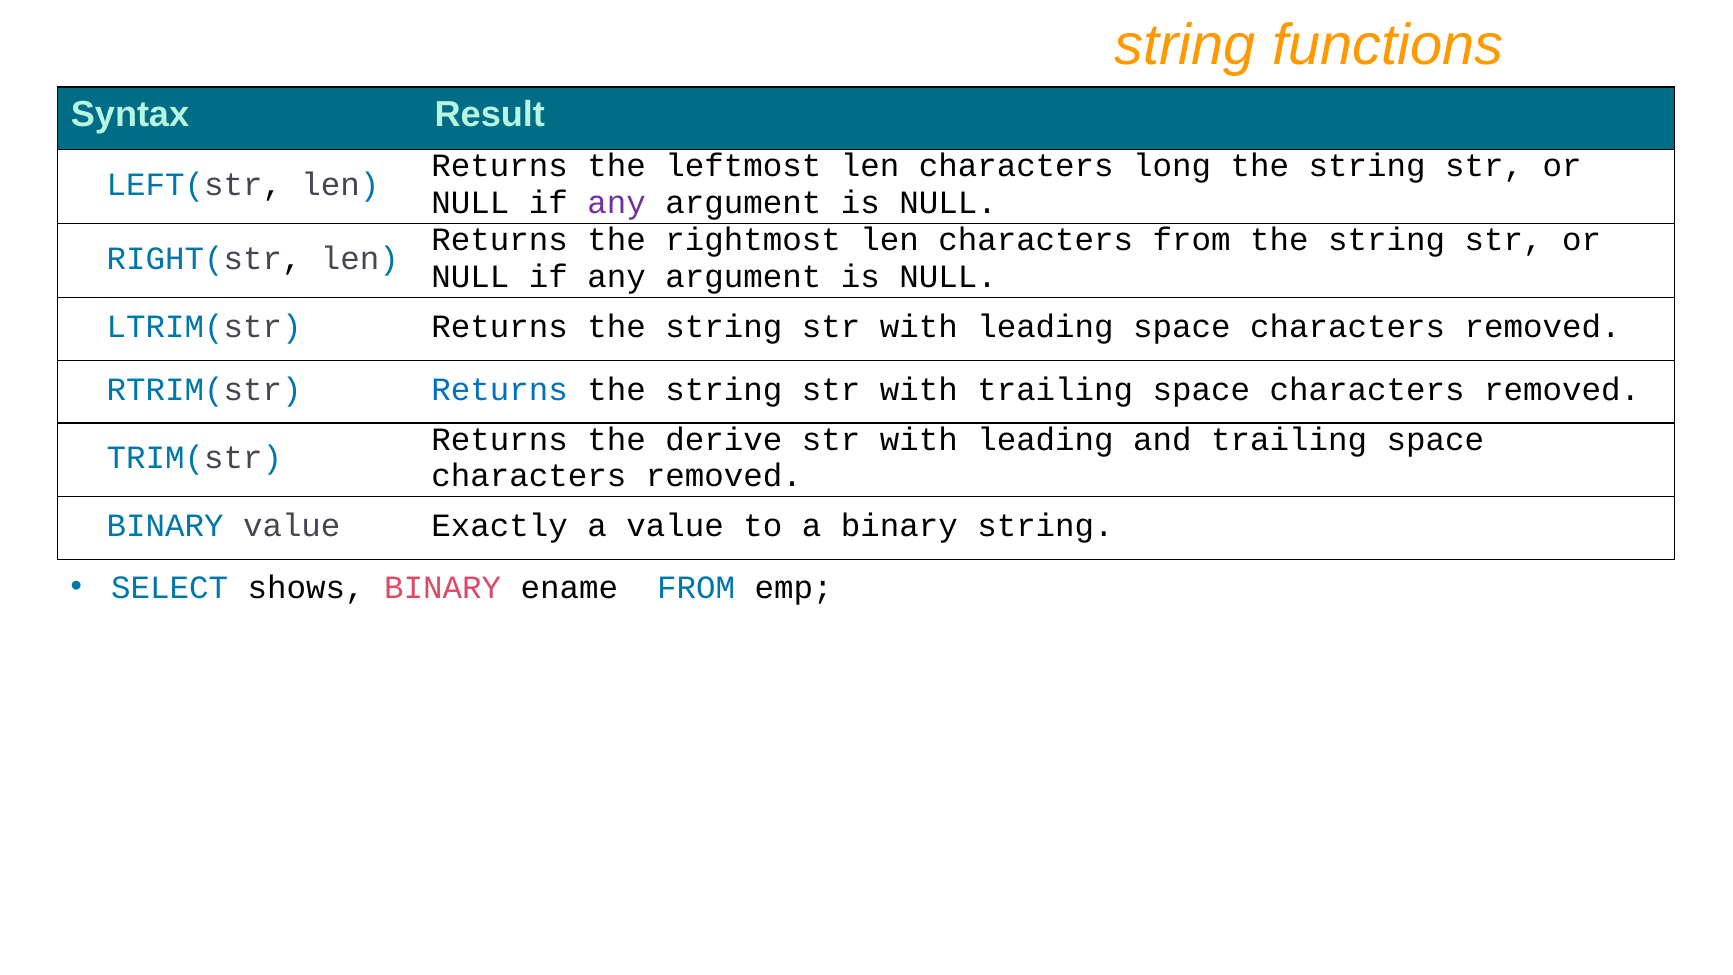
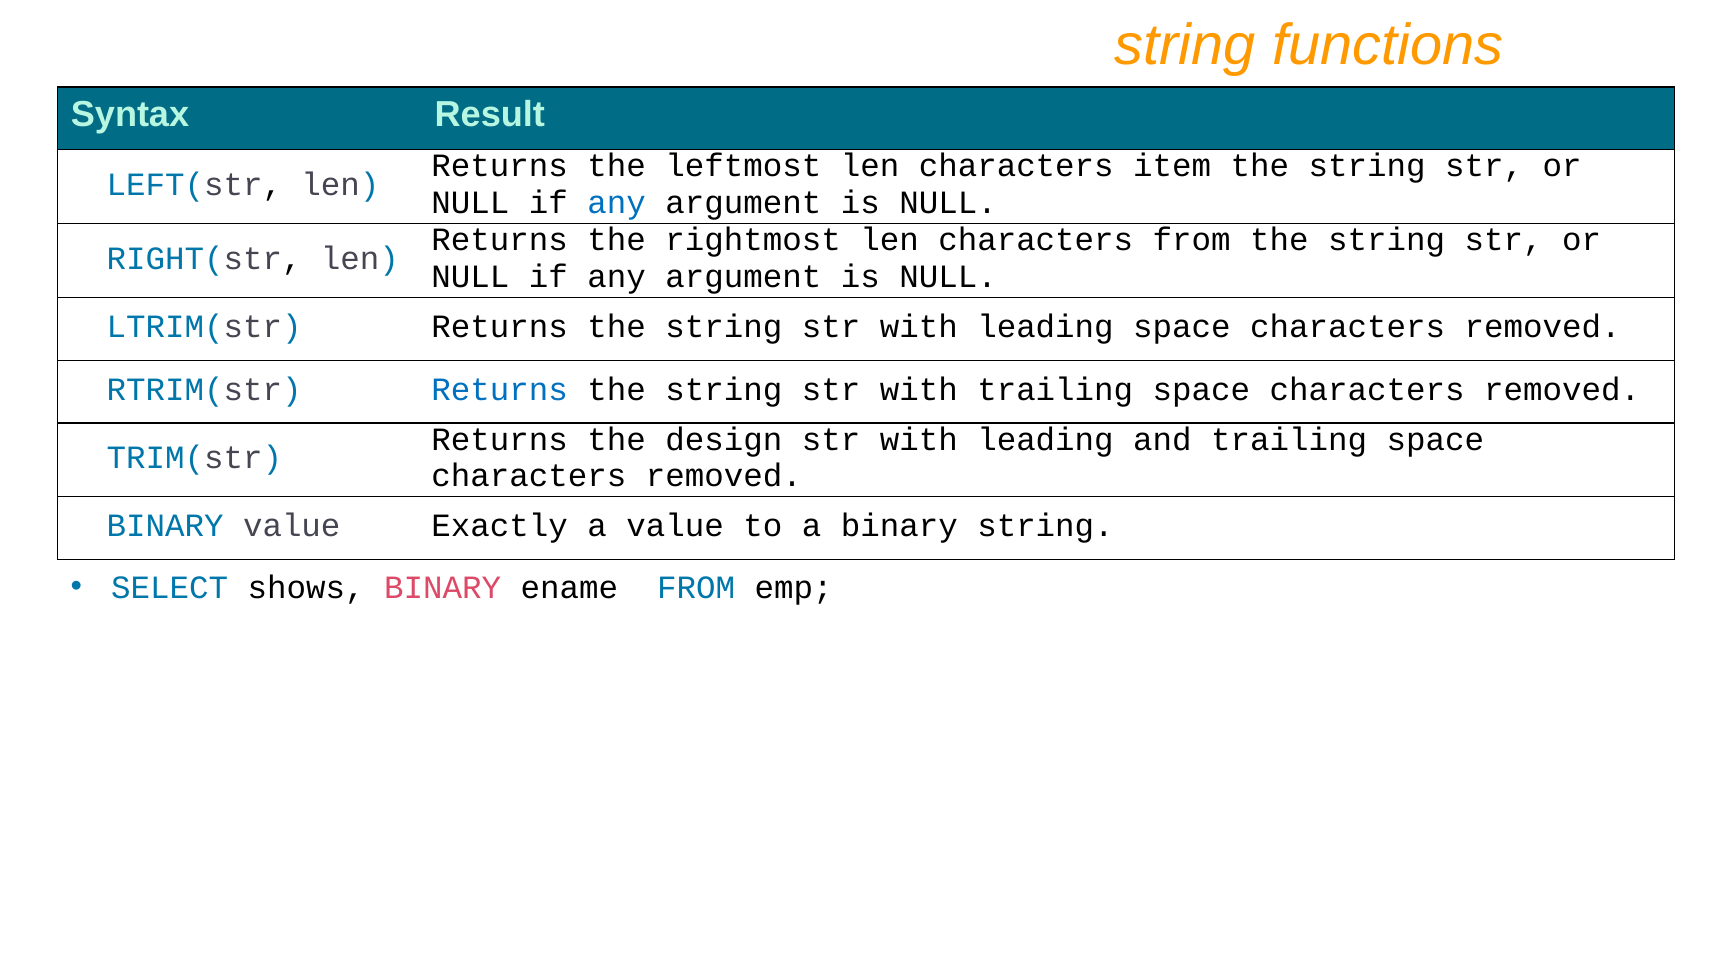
long: long -> item (1172, 166)
any colour: purple -> blue (617, 203)
derive: derive -> design (724, 439)
